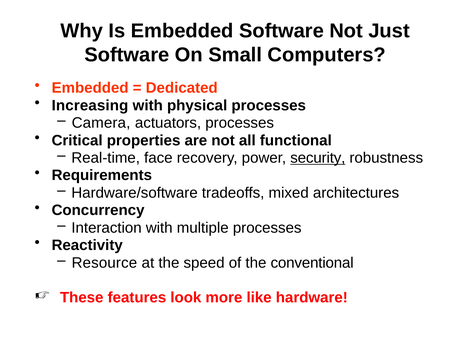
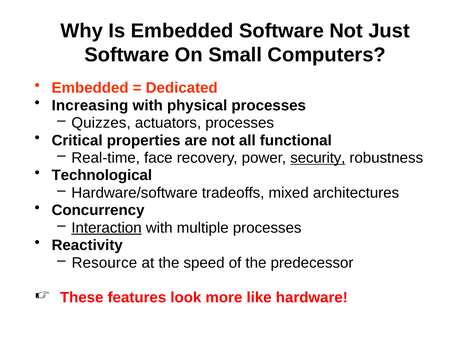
Camera: Camera -> Quizzes (101, 123)
Requirements: Requirements -> Technological (102, 175)
Interaction underline: none -> present (107, 228)
conventional: conventional -> predecessor (312, 263)
